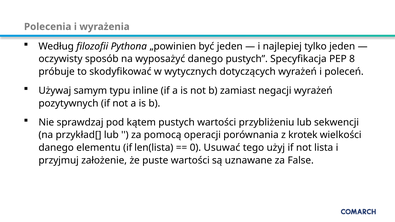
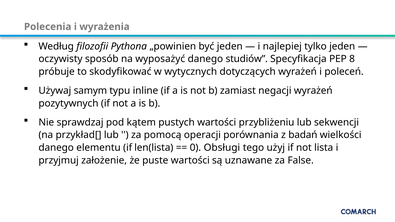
danego pustych: pustych -> studiów (247, 59)
krotek: krotek -> badań (303, 135)
Usuwać: Usuwać -> Obsługi (222, 148)
